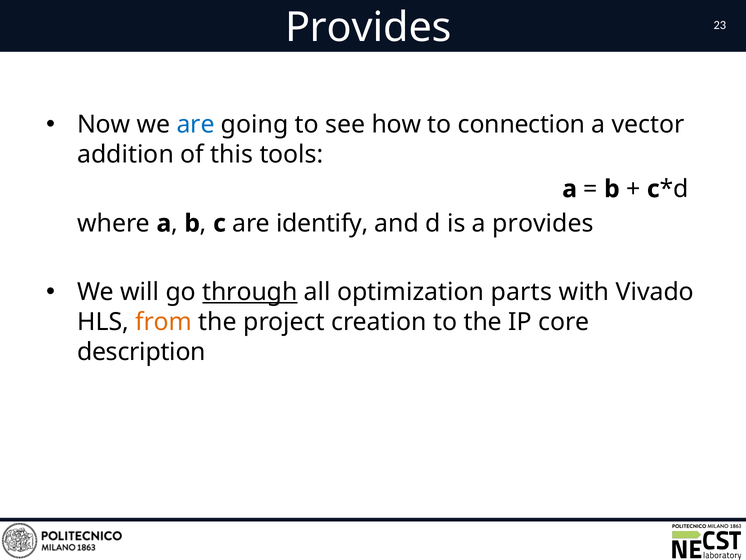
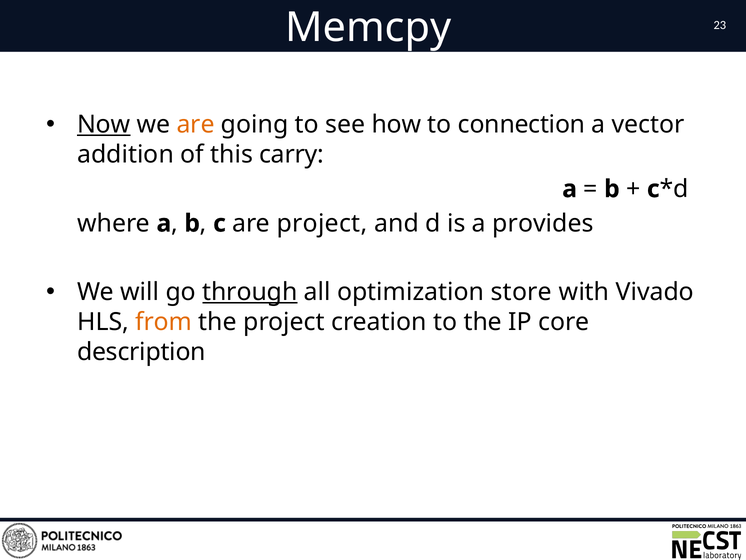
Provides: Provides -> Memcpy (368, 27)
Now underline: none -> present (104, 125)
are colour: blue -> orange (196, 125)
tools: tools -> carry (292, 154)
are identify: identify -> project (322, 223)
parts: parts -> store (521, 292)
